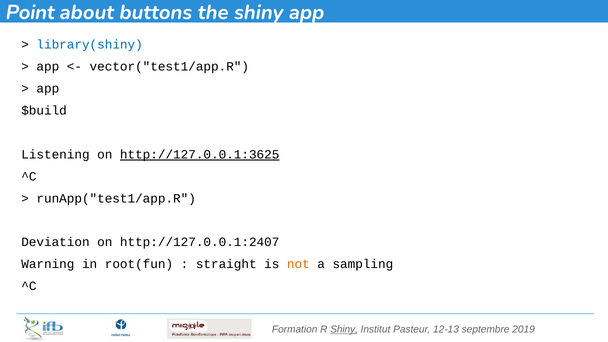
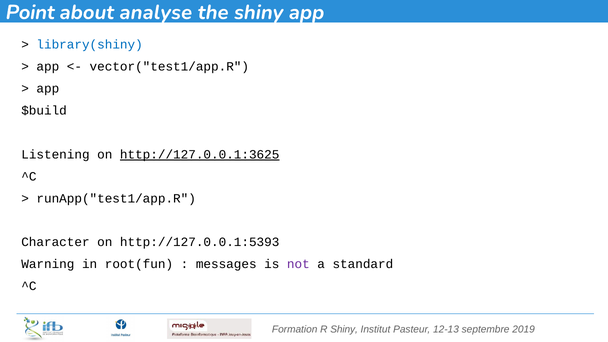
buttons: buttons -> analyse (156, 12)
Deviation: Deviation -> Character (55, 242)
http://127.0.0.1:2407: http://127.0.0.1:2407 -> http://127.0.0.1:5393 (200, 242)
straight: straight -> messages (226, 264)
not colour: orange -> purple (298, 264)
sampling: sampling -> standard (363, 264)
Shiny underline: present -> none (344, 329)
